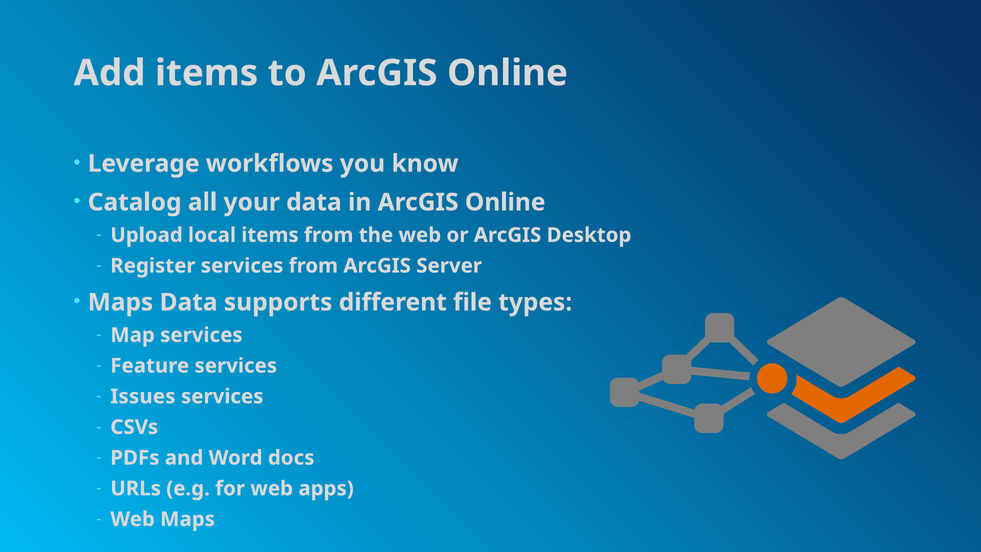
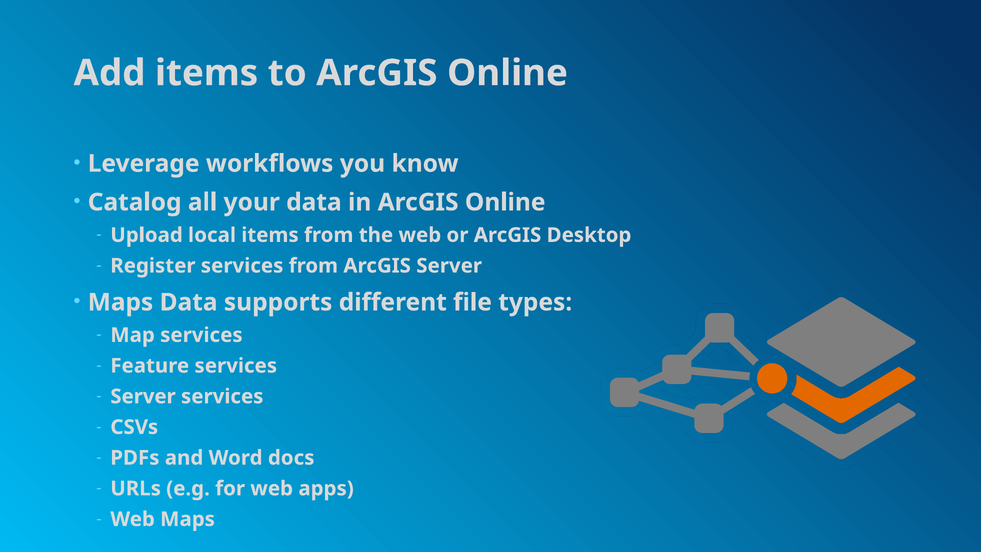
Issues: Issues -> Server (143, 396)
